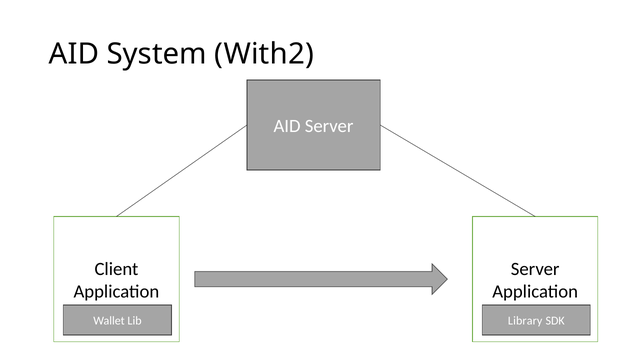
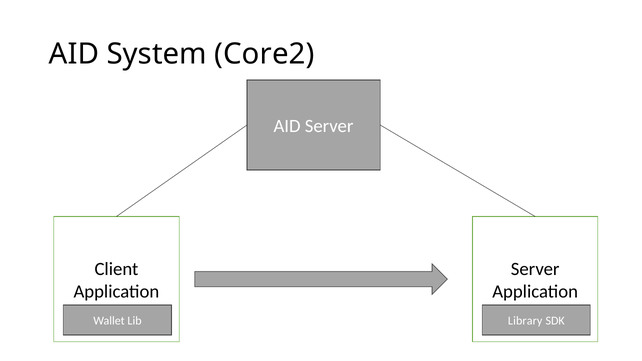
With2: With2 -> Core2 (264, 54)
